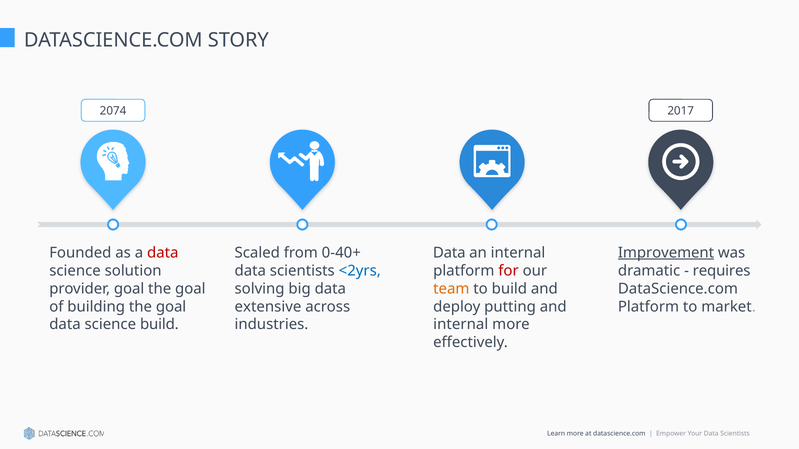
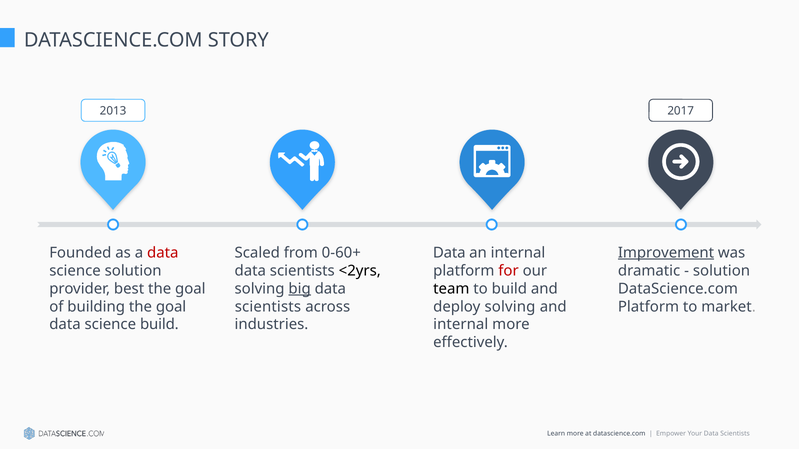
2074: 2074 -> 2013 (113, 111)
0-40+: 0-40+ -> 0-60+ (341, 253)
<2yrs colour: blue -> black (360, 271)
requires: requires -> solution (722, 271)
provider goal: goal -> best (129, 289)
big underline: none -> present (300, 289)
team colour: orange -> black (451, 289)
extensive: extensive -> scientists (268, 307)
deploy putting: putting -> solving (510, 307)
